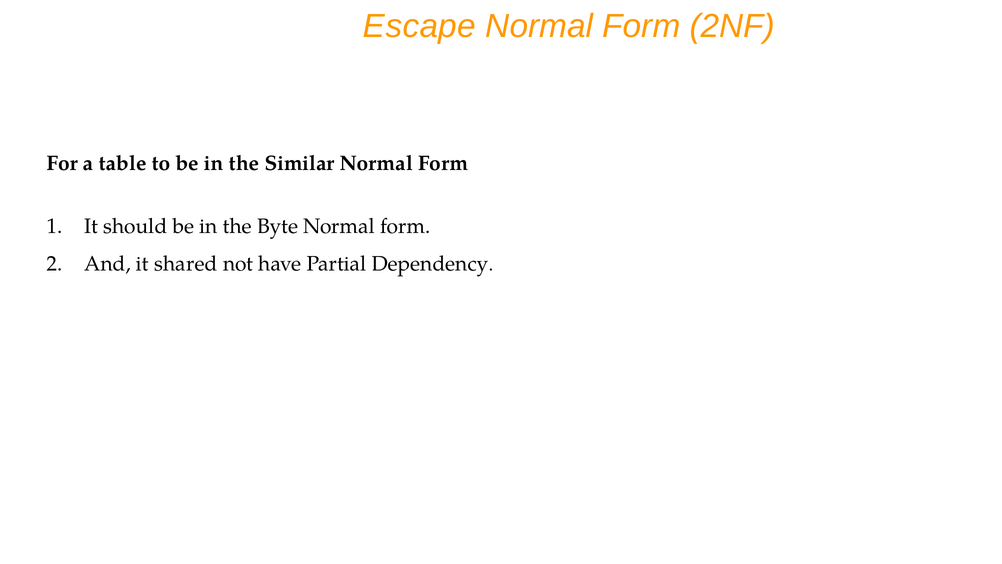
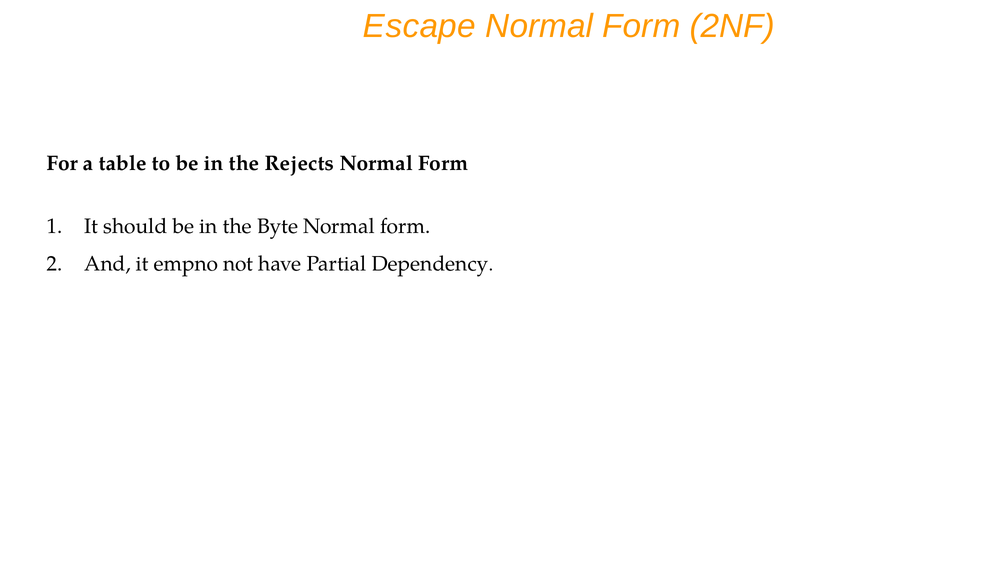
Similar: Similar -> Rejects (299, 163)
shared: shared -> empno (186, 264)
